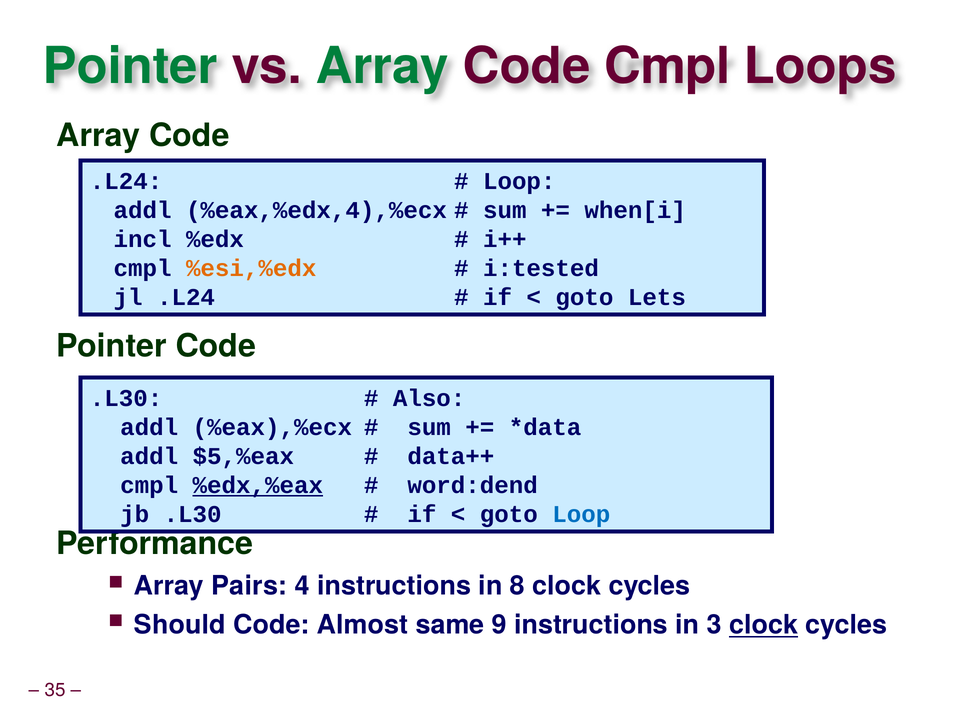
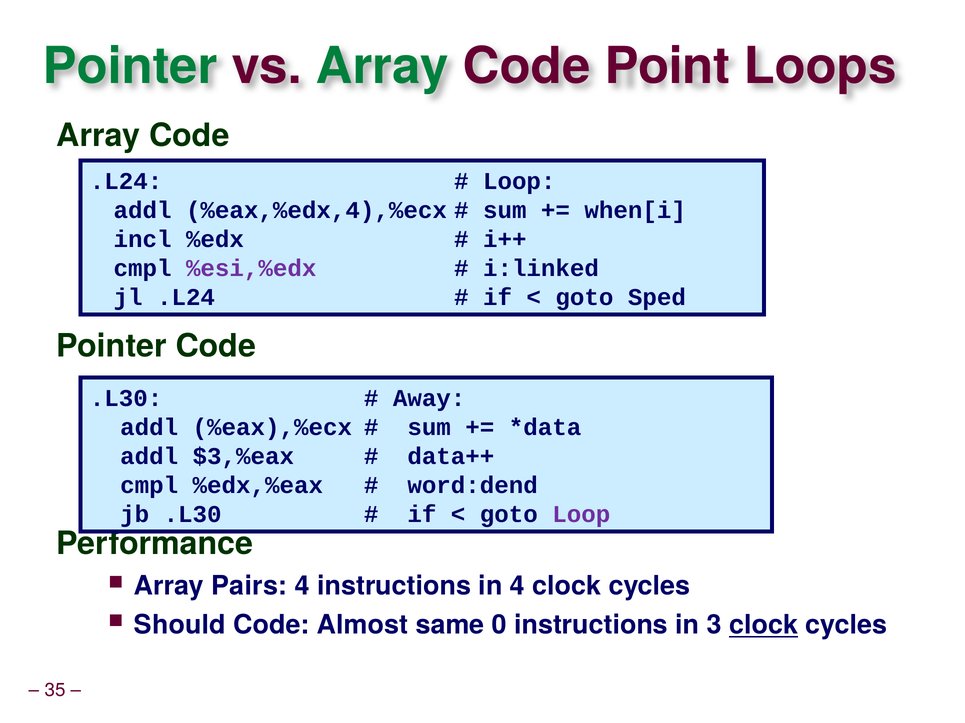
Code Cmpl: Cmpl -> Point (667, 66)
%esi,%edx colour: orange -> purple (251, 268)
i:tested: i:tested -> i:linked (541, 268)
Lets: Lets -> Sped (657, 297)
Also: Also -> Away (429, 399)
$5,%eax: $5,%eax -> $3,%eax (243, 457)
%edx,%eax underline: present -> none (258, 486)
Loop colour: blue -> purple (581, 515)
in 8: 8 -> 4 (517, 586)
9: 9 -> 0 (499, 625)
